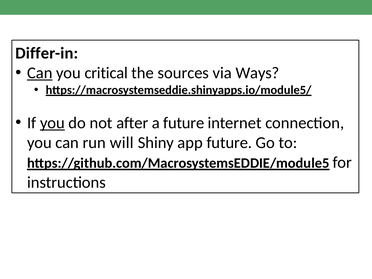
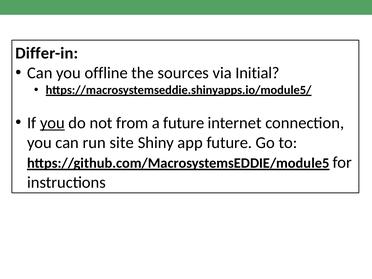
Can underline: present -> none (40, 73)
critical: critical -> offline (106, 73)
Ways: Ways -> Initial (258, 73)
after: after -> from (132, 123)
will: will -> site (122, 143)
